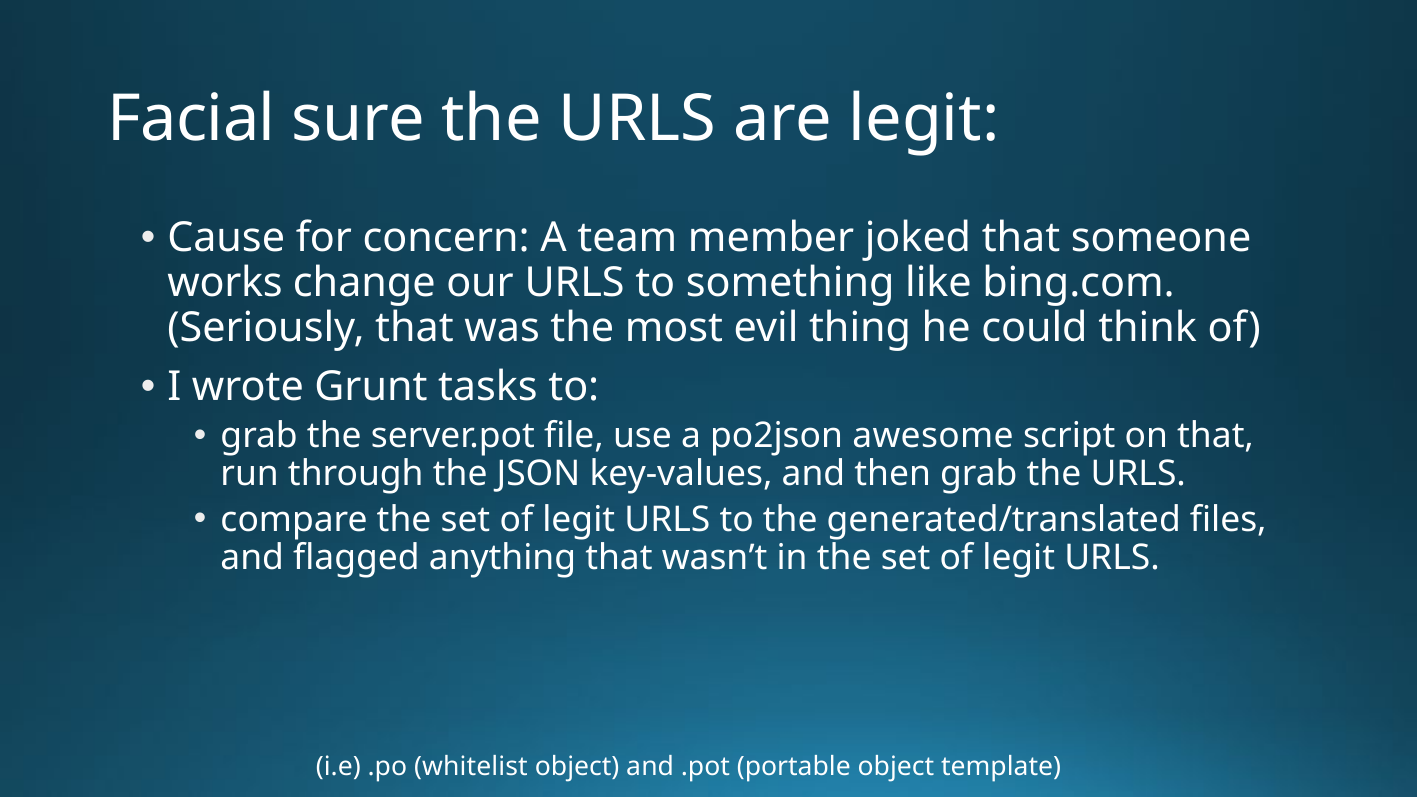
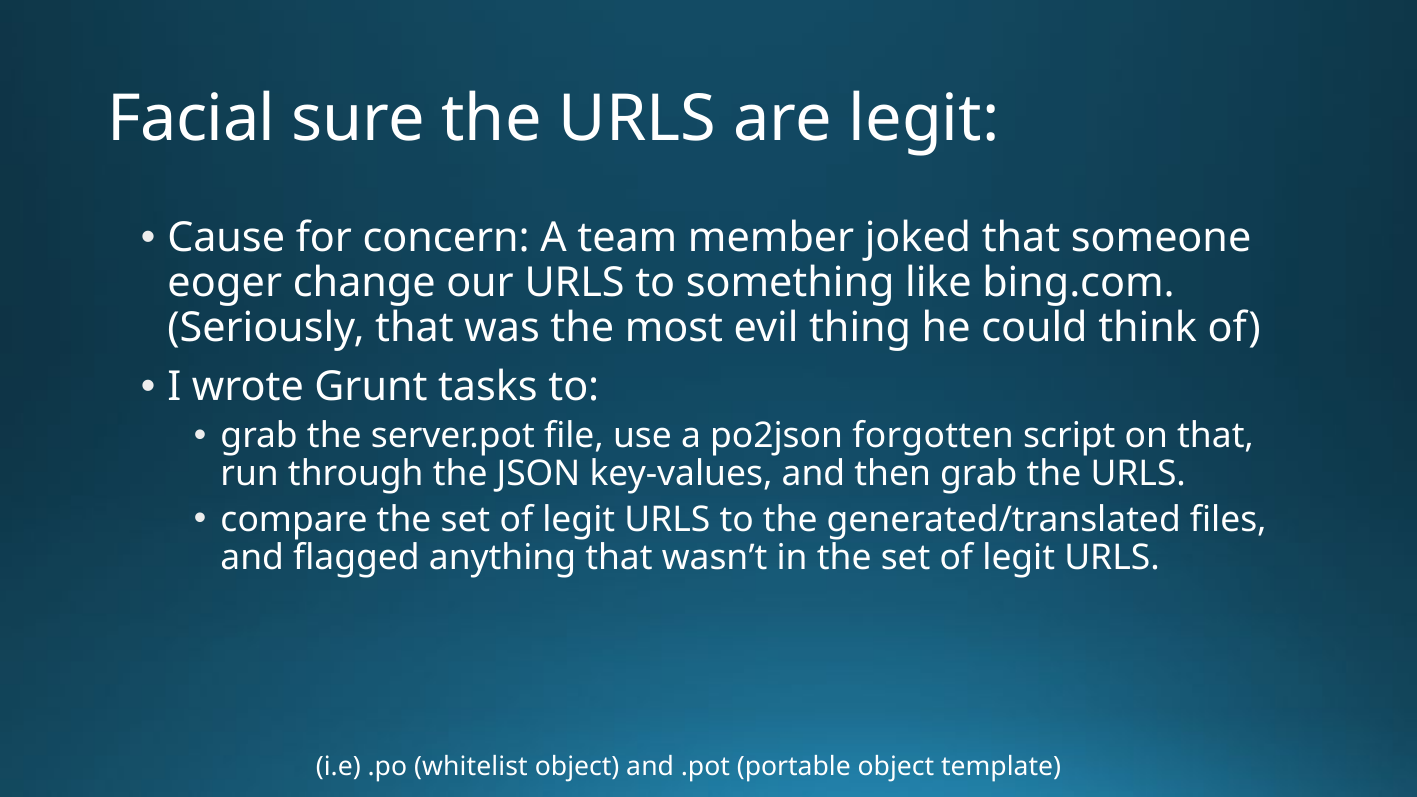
works: works -> eoger (225, 283)
awesome: awesome -> forgotten (933, 436)
